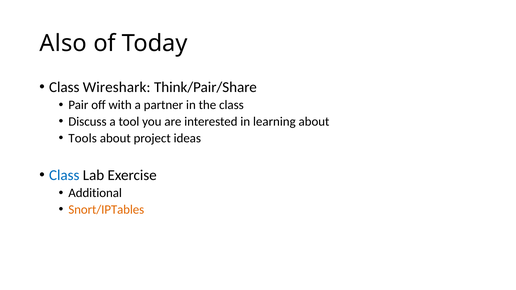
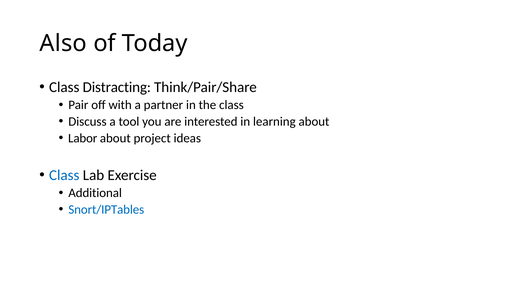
Wireshark: Wireshark -> Distracting (117, 87)
Tools: Tools -> Labor (83, 138)
Snort/IPTables colour: orange -> blue (106, 210)
